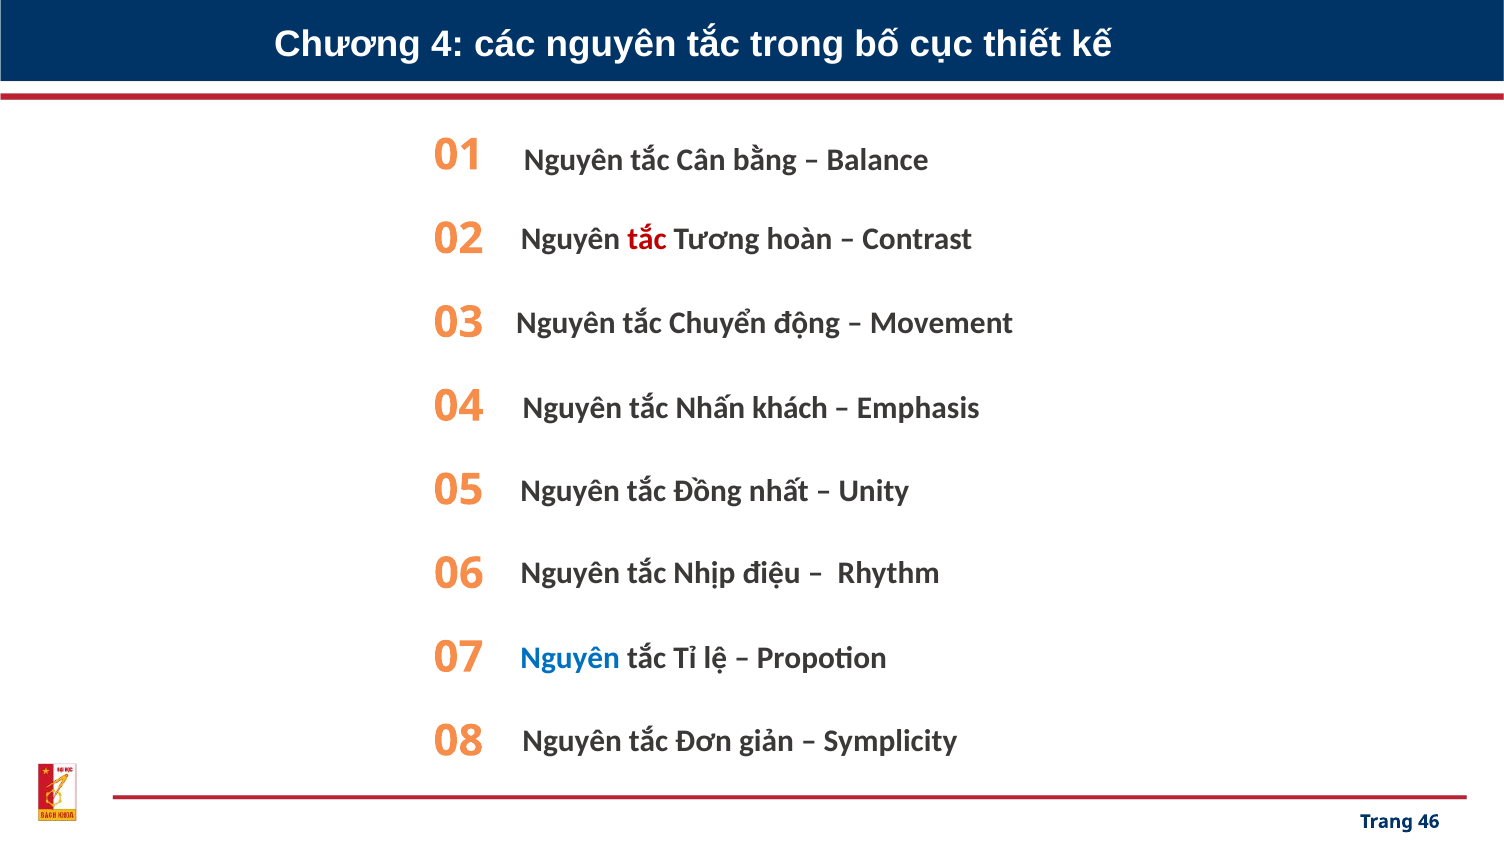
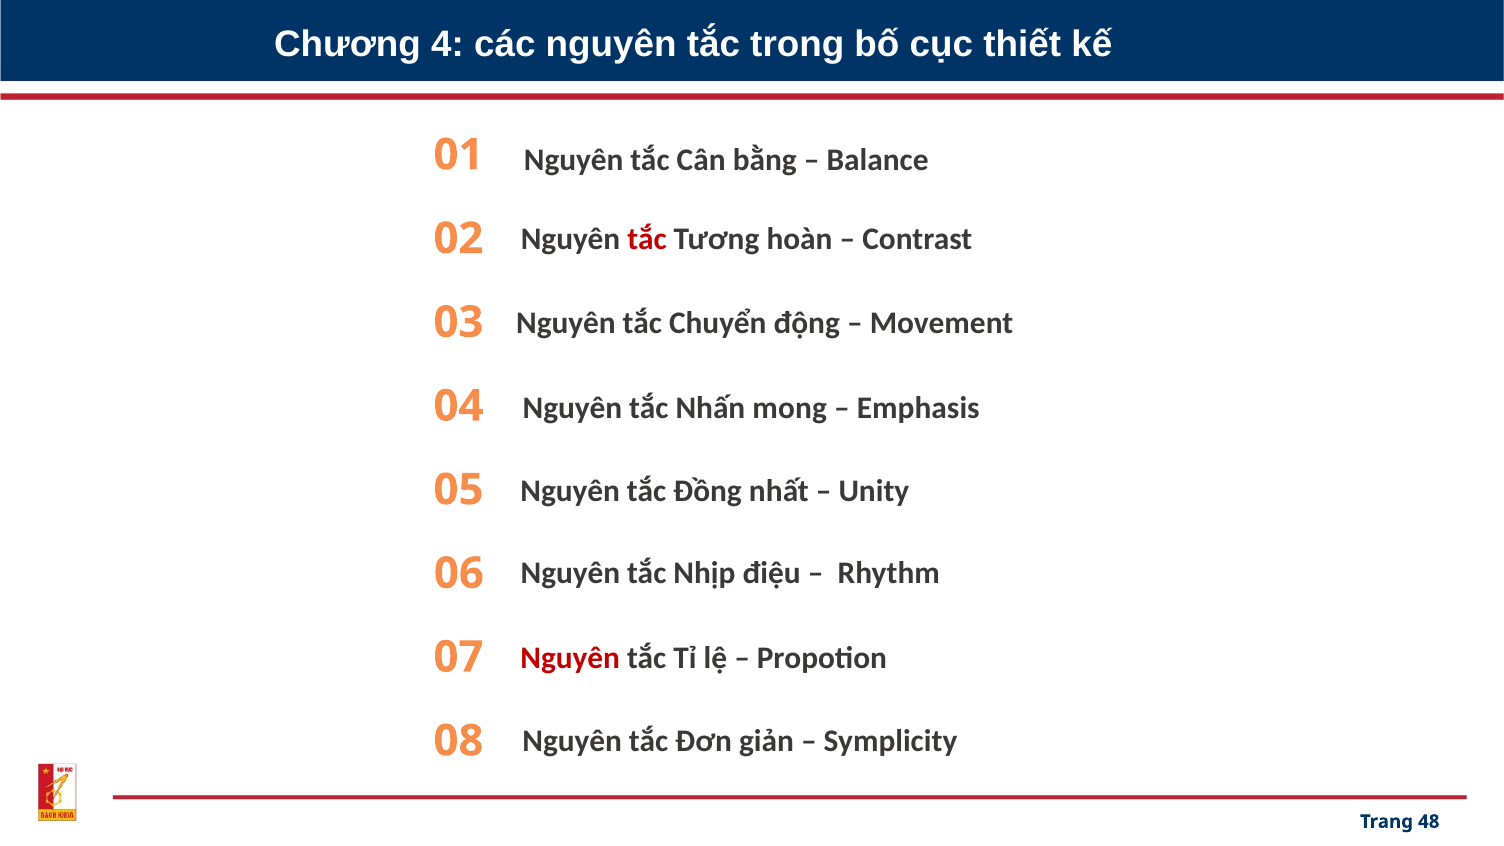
khách: khách -> mong (790, 408)
Nguyên colour: blue -> red (570, 658)
46: 46 -> 48 (1429, 822)
